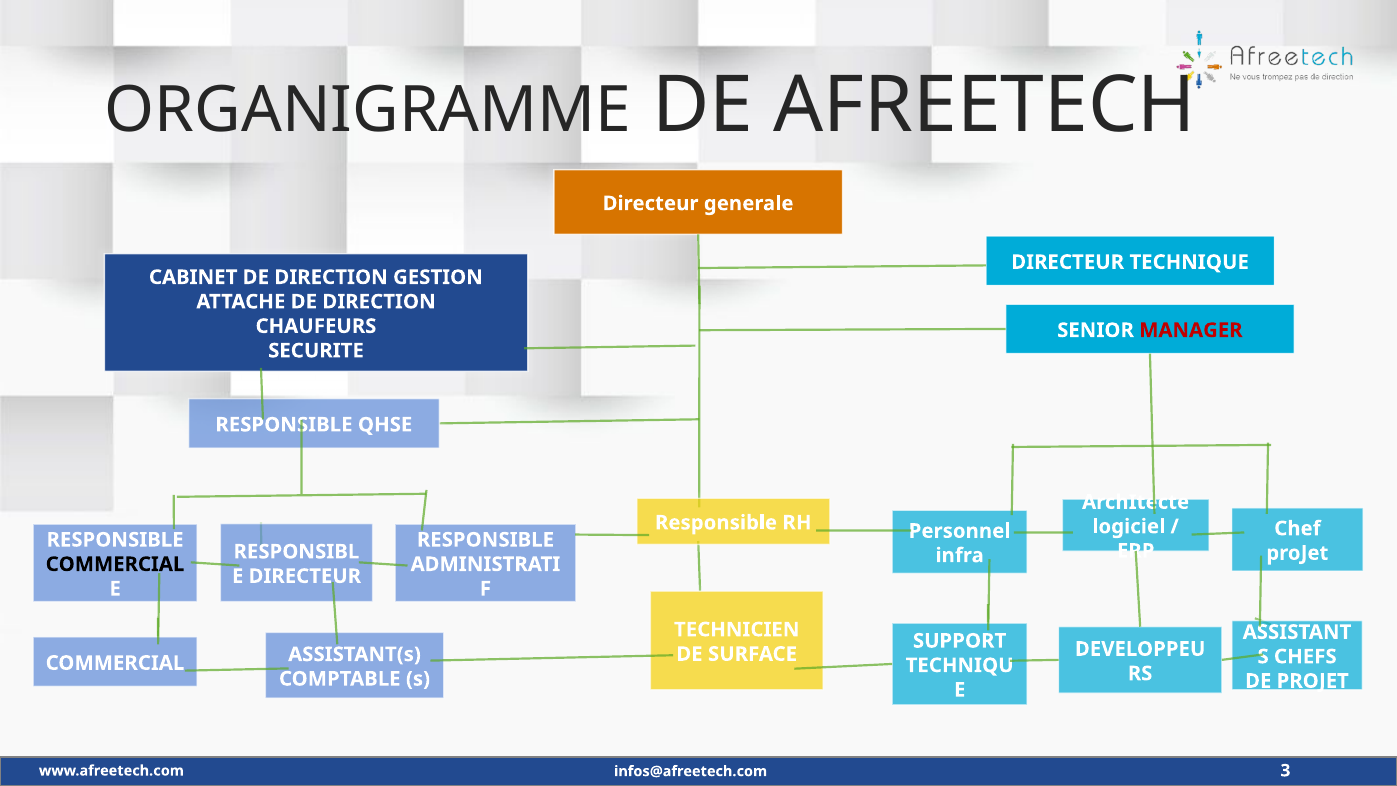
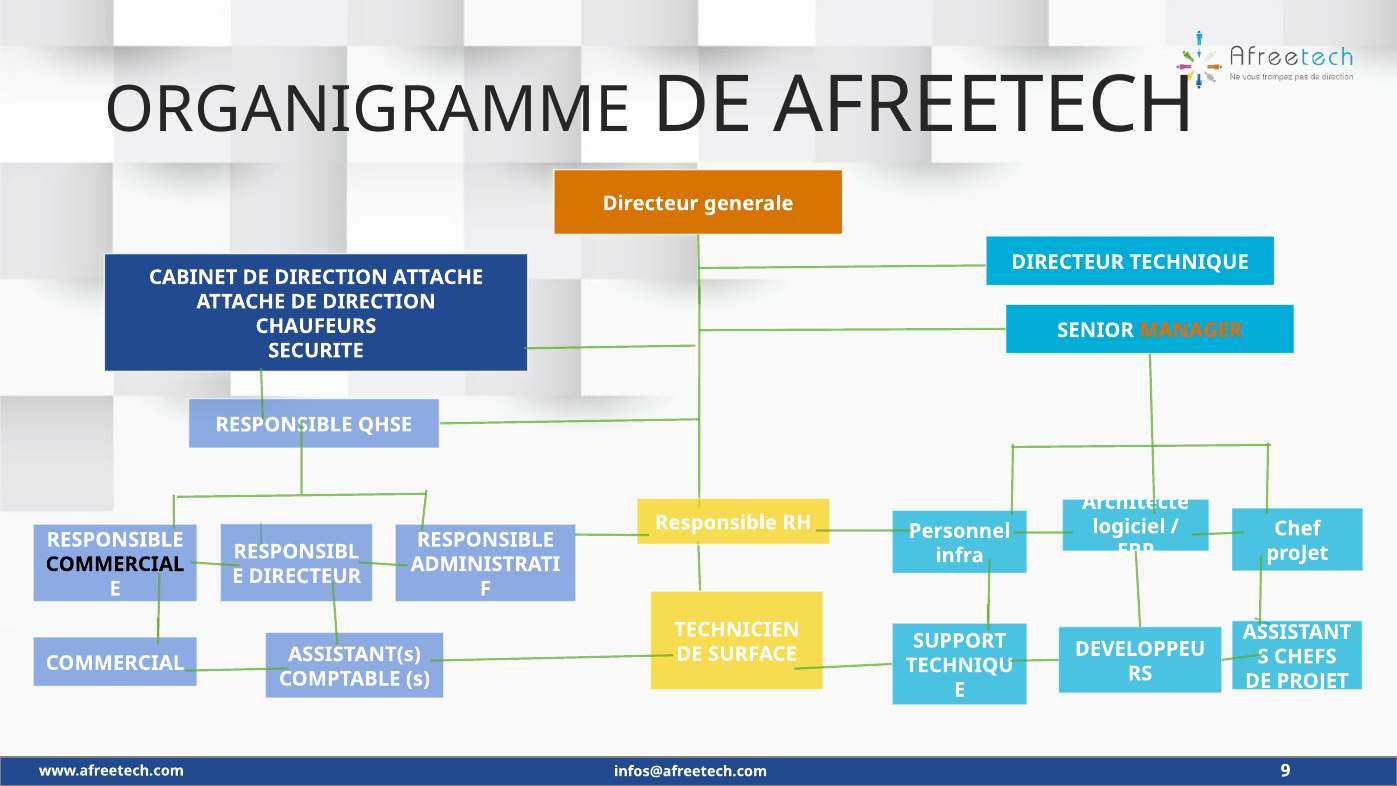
DIRECTION GESTION: GESTION -> ATTACHE (438, 277)
MANAGER colour: red -> orange (1191, 330)
3: 3 -> 9 (1286, 770)
